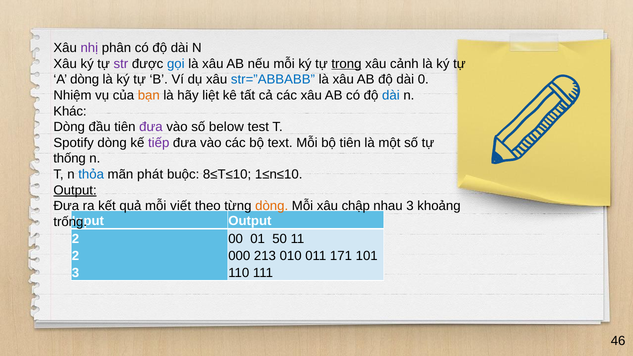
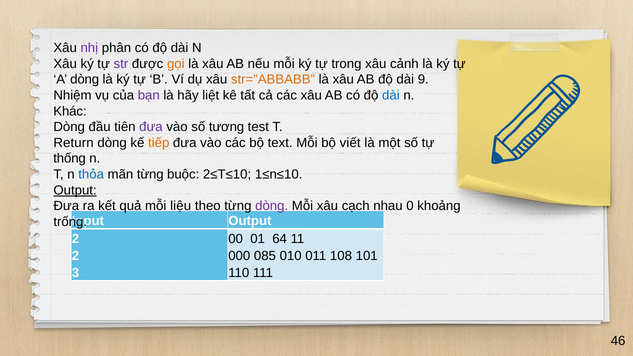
gọi colour: blue -> orange (176, 64)
trong underline: present -> none (346, 64)
str=”ABBABB colour: blue -> orange (273, 80)
0: 0 -> 9 (423, 80)
bạn colour: orange -> purple (149, 95)
below: below -> tương (227, 127)
Spotify: Spotify -> Return (74, 143)
tiếp colour: purple -> orange (159, 143)
bộ tiên: tiên -> viết (350, 143)
mãn phát: phát -> từng (150, 174)
8≤T≤10: 8≤T≤10 -> 2≤T≤10 (227, 174)
viết: viết -> liệu (181, 206)
dòng colour: orange -> purple (272, 206)
chập: chập -> cạch (356, 206)
nhau 3: 3 -> 0 (410, 206)
50: 50 -> 64 (280, 239)
213: 213 -> 085 (265, 256)
171: 171 -> 108 (341, 256)
